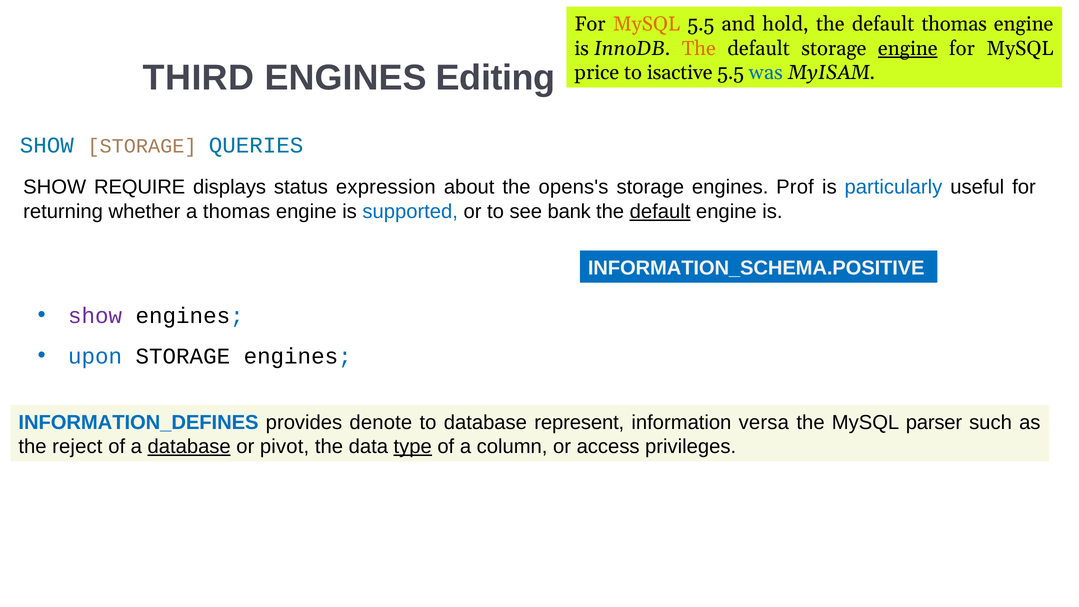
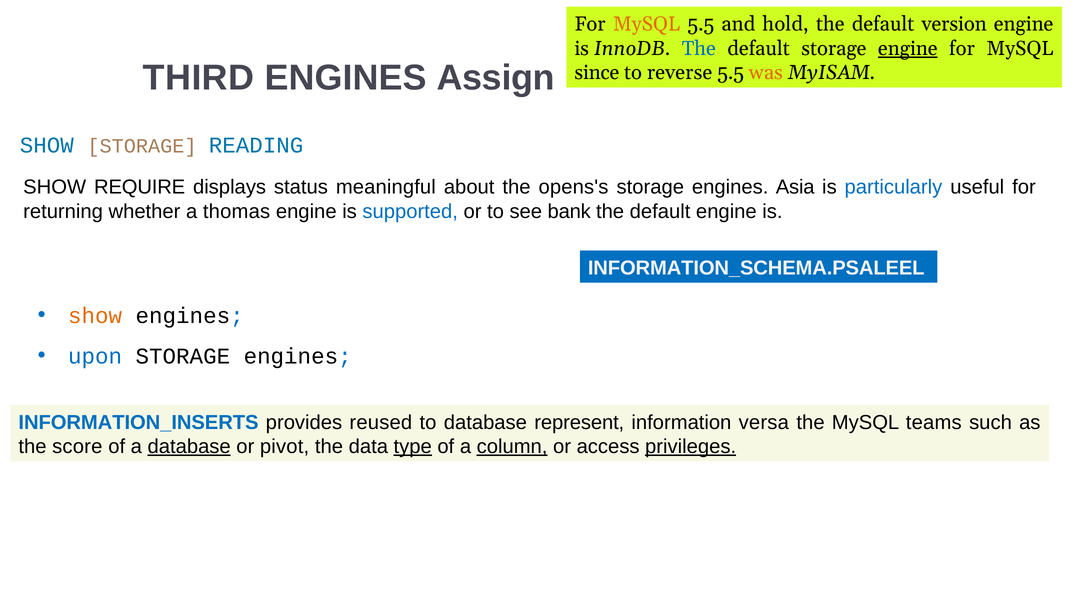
default thomas: thomas -> version (954, 24)
The colour: orange -> blue (699, 49)
Editing: Editing -> Assign (496, 78)
price: price -> since (597, 73)
isactive: isactive -> reverse (680, 73)
was colour: blue -> orange (766, 73)
QUERIES: QUERIES -> READING (256, 145)
expression: expression -> meaningful (386, 187)
Prof: Prof -> Asia (795, 187)
default underline: present -> none (660, 212)
INFORMATION_SCHEMA.POSITIVE: INFORMATION_SCHEMA.POSITIVE -> INFORMATION_SCHEMA.PSALEEL (756, 268)
show colour: purple -> orange (95, 316)
INFORMATION_DEFINES: INFORMATION_DEFINES -> INFORMATION_INSERTS (139, 422)
denote: denote -> reused (381, 422)
parser: parser -> teams (934, 422)
reject: reject -> score (77, 447)
column underline: none -> present (512, 447)
privileges underline: none -> present (691, 447)
